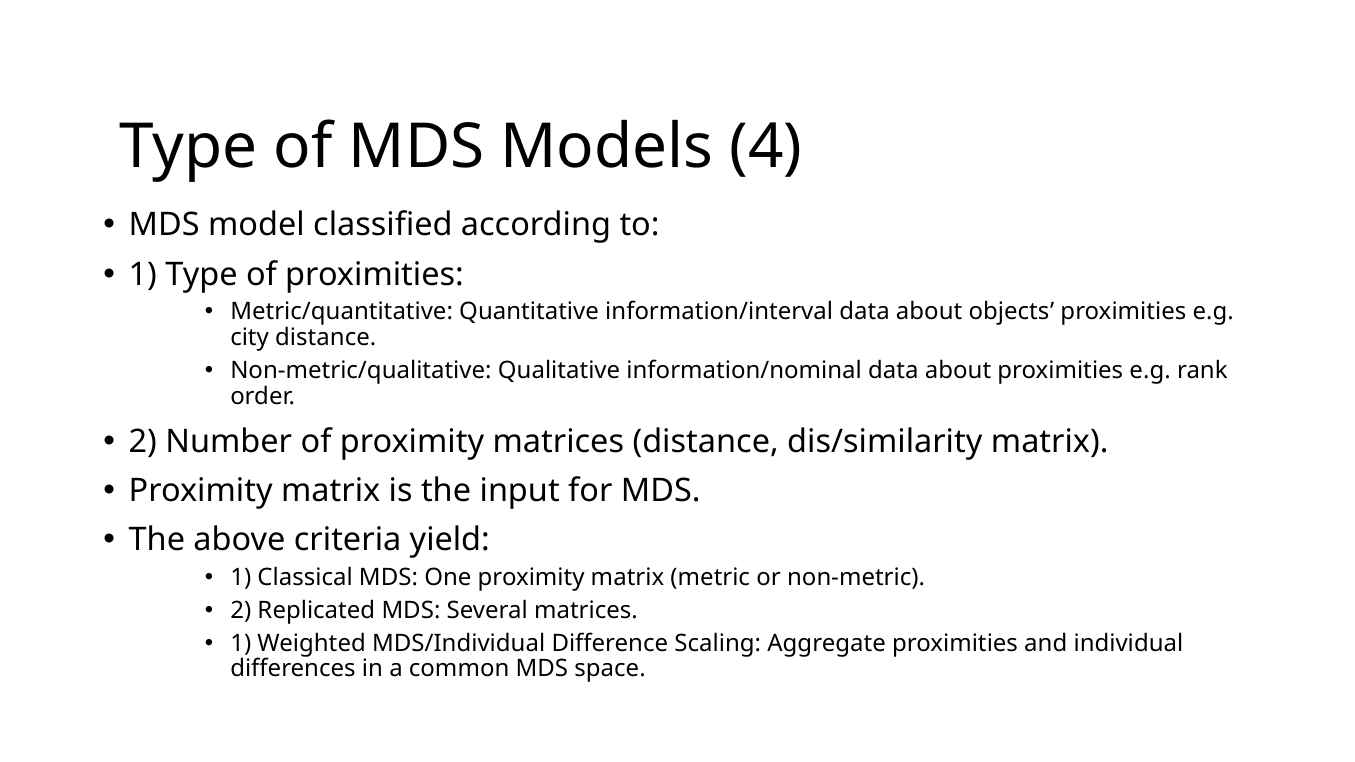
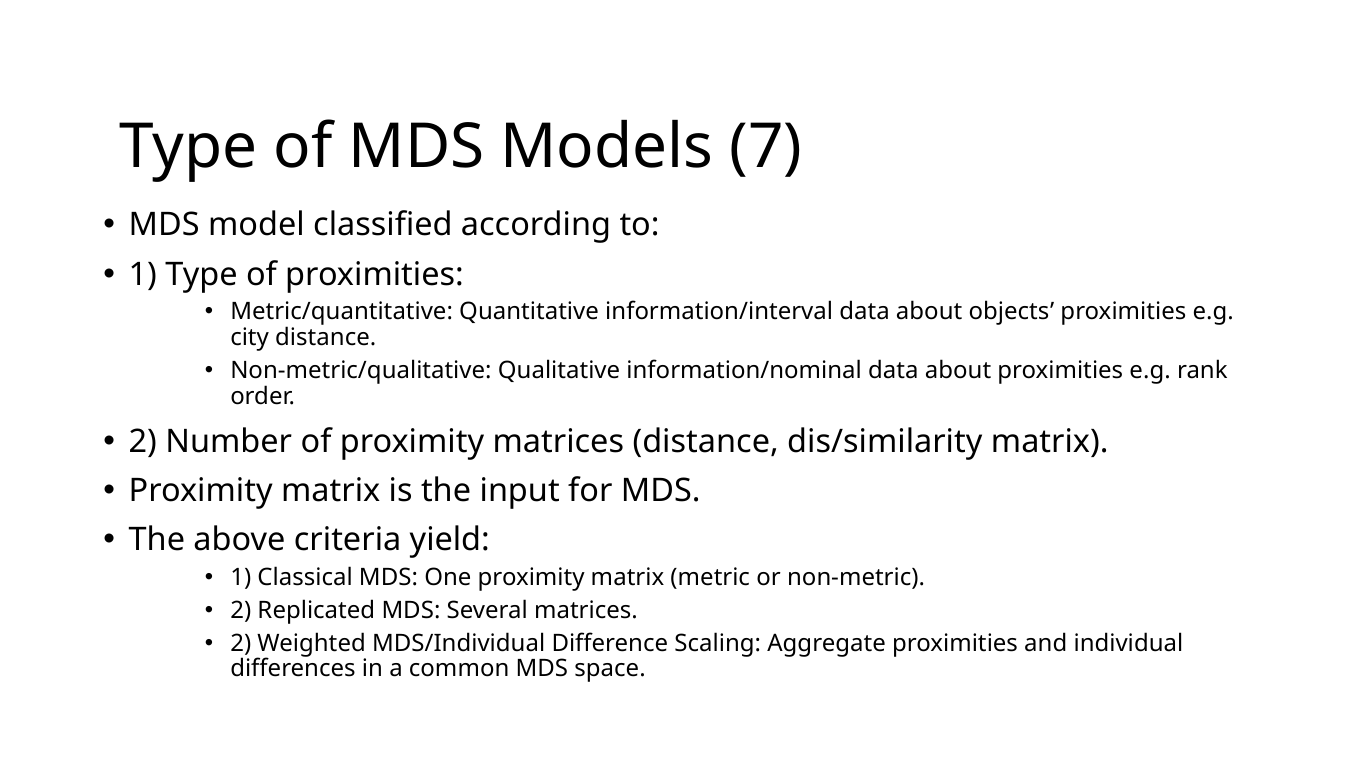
4: 4 -> 7 (766, 147)
1: 1 -> 2 (241, 643)
